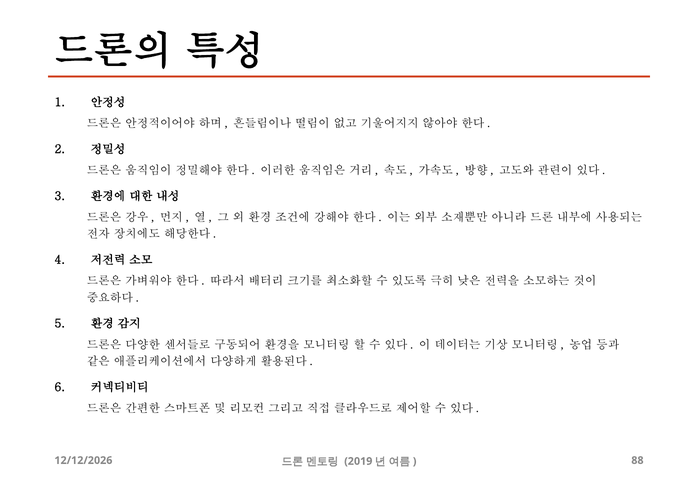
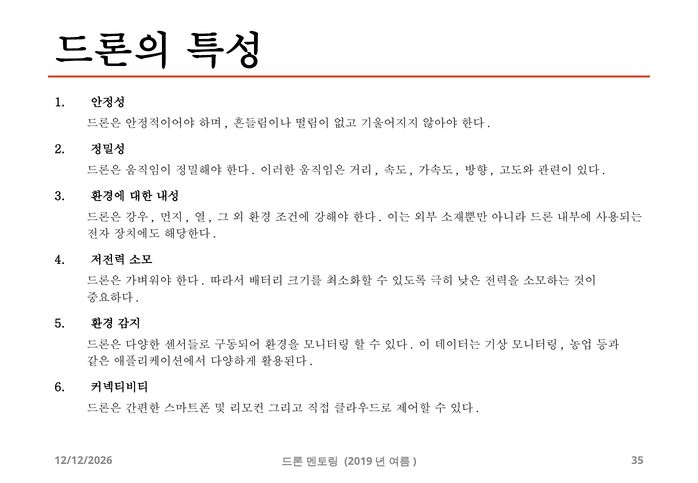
88: 88 -> 35 (637, 461)
